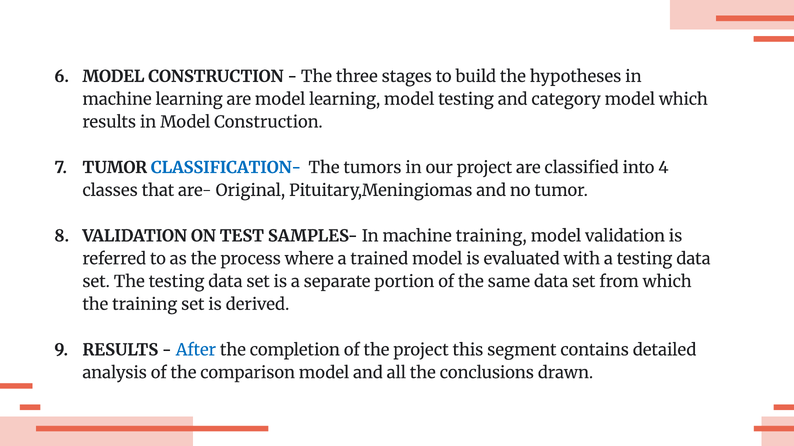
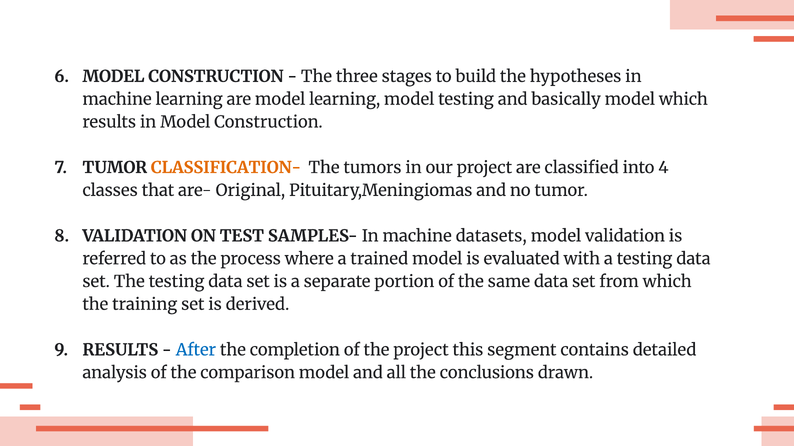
category: category -> basically (566, 99)
CLASSIFICATION- colour: blue -> orange (226, 168)
machine training: training -> datasets (491, 236)
